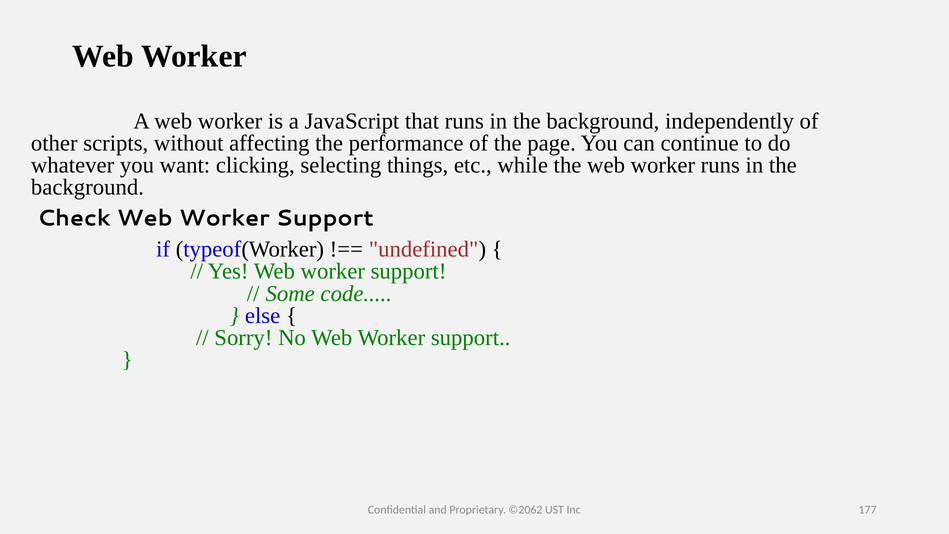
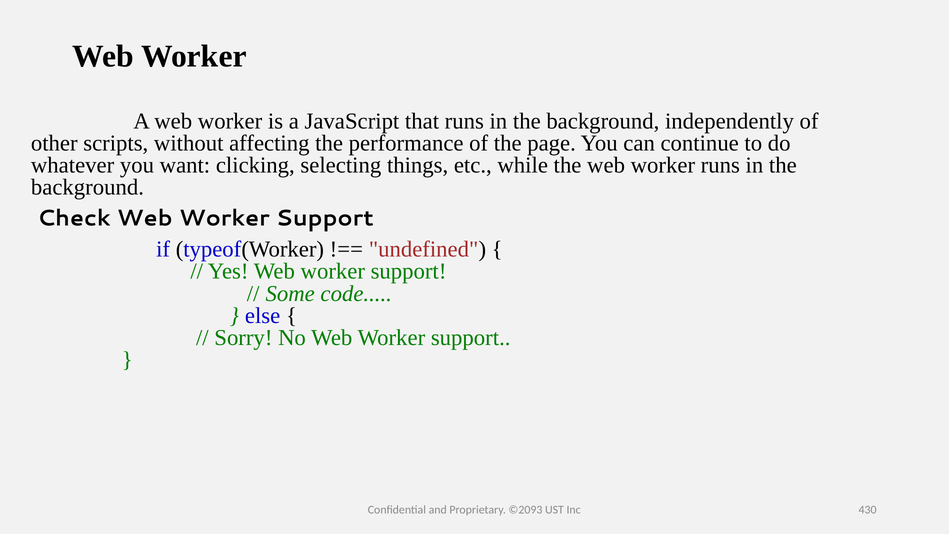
©2062: ©2062 -> ©2093 (525, 510)
177: 177 -> 430 (868, 510)
